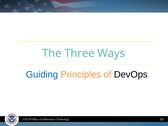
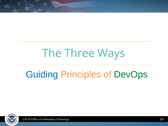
DevOps colour: black -> green (131, 74)
